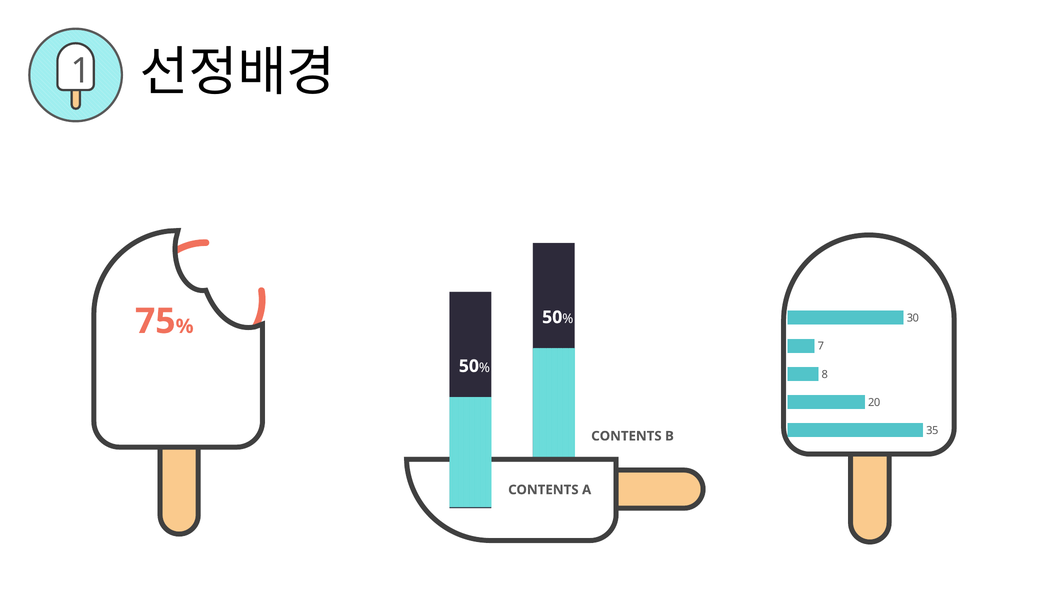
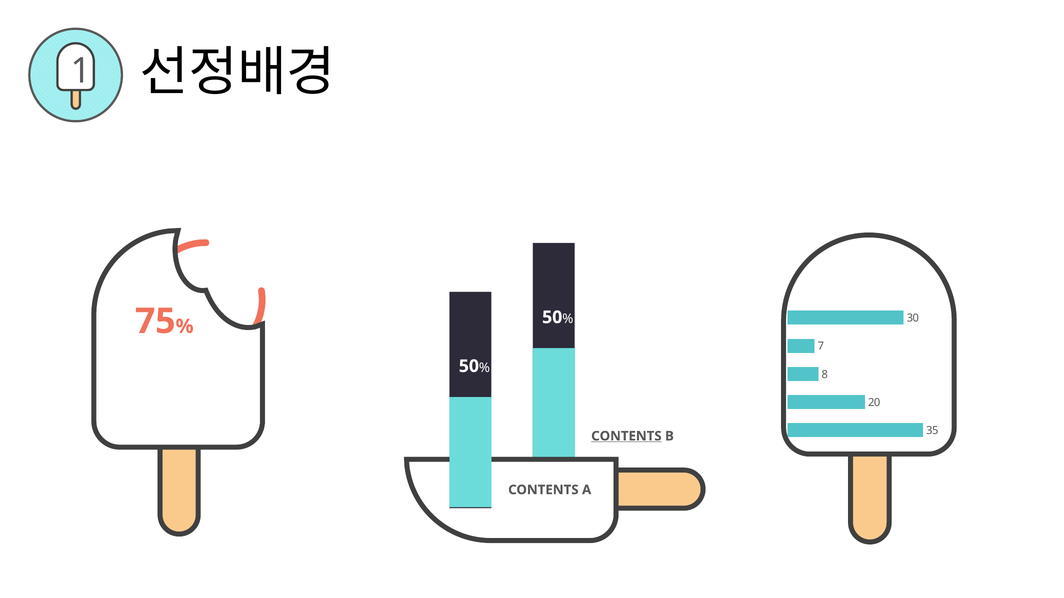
CONTENTS underline: none -> present (626, 436)
